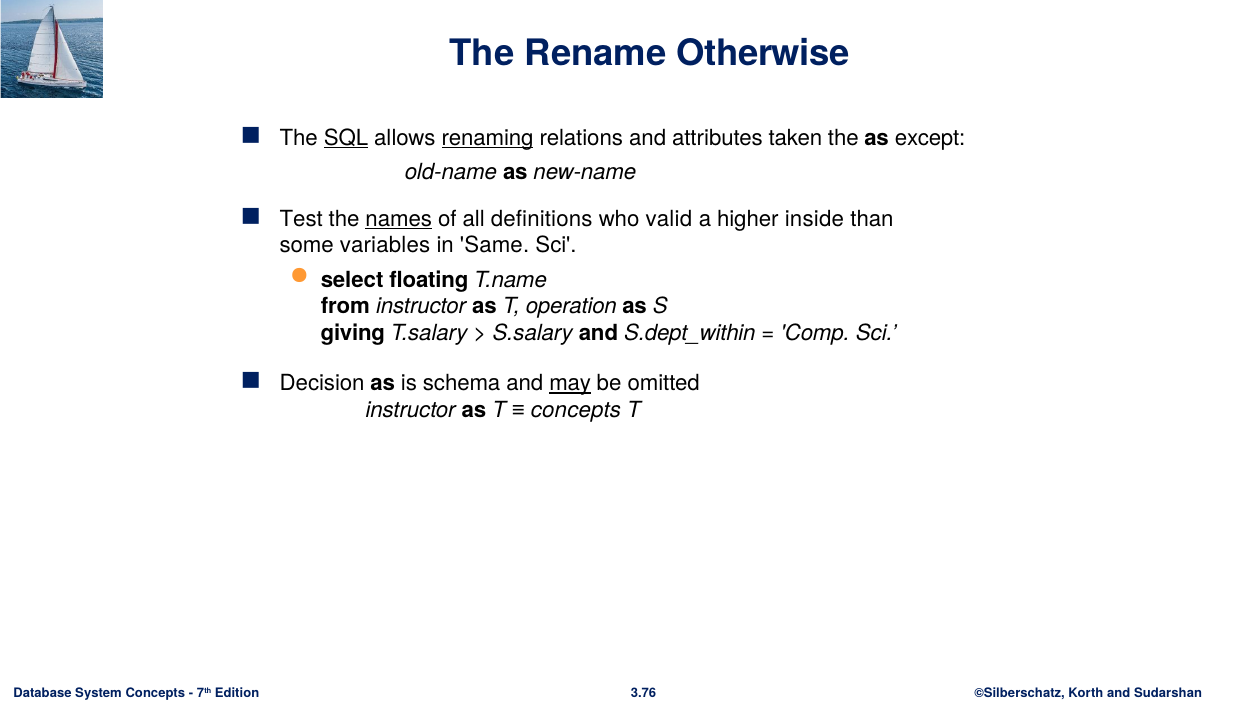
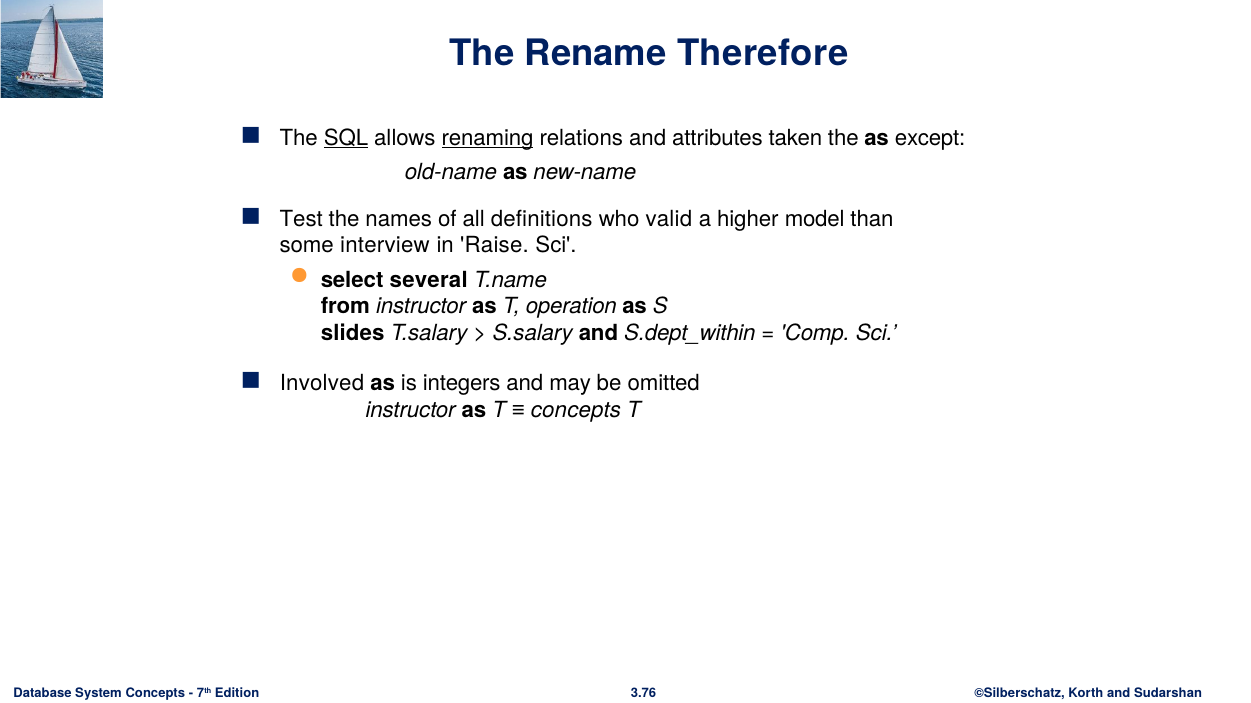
Otherwise: Otherwise -> Therefore (763, 53)
names underline: present -> none (399, 219)
inside: inside -> model (815, 219)
variables: variables -> interview (385, 246)
Same: Same -> Raise (495, 246)
floating: floating -> several (429, 280)
giving: giving -> slides (353, 333)
Decision: Decision -> Involved (322, 384)
schema: schema -> integers (462, 384)
may underline: present -> none (570, 384)
